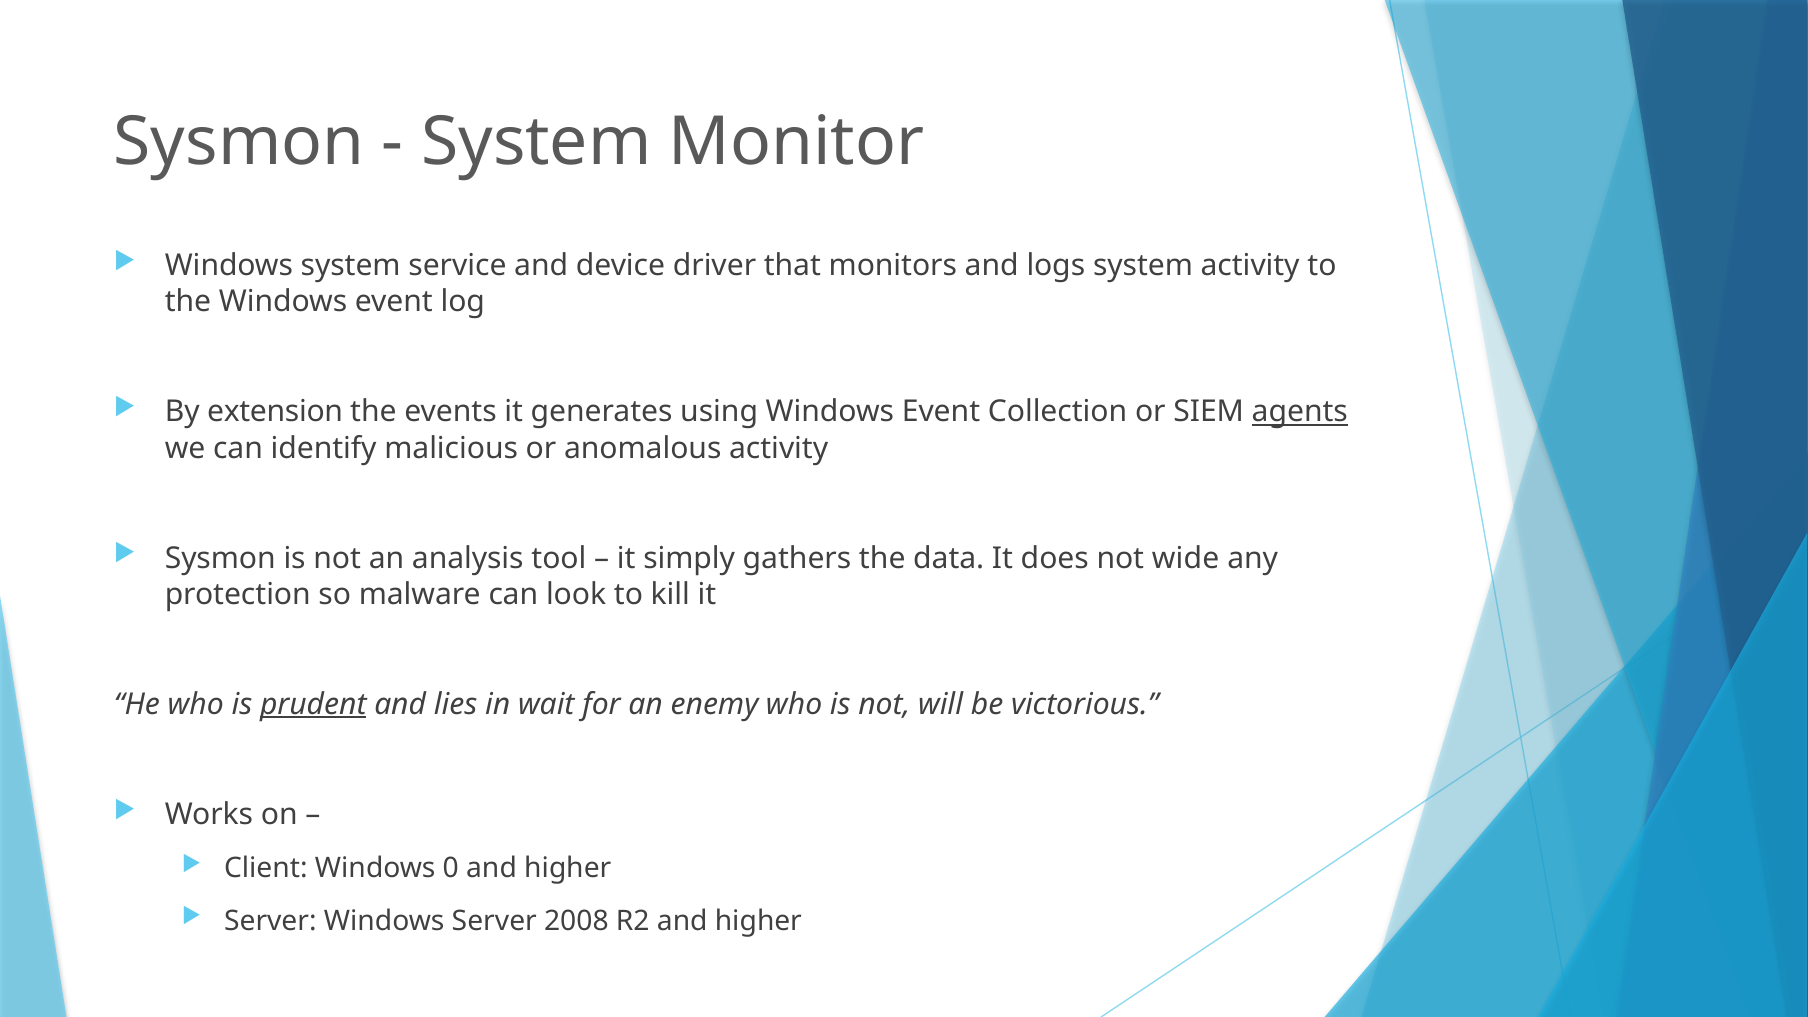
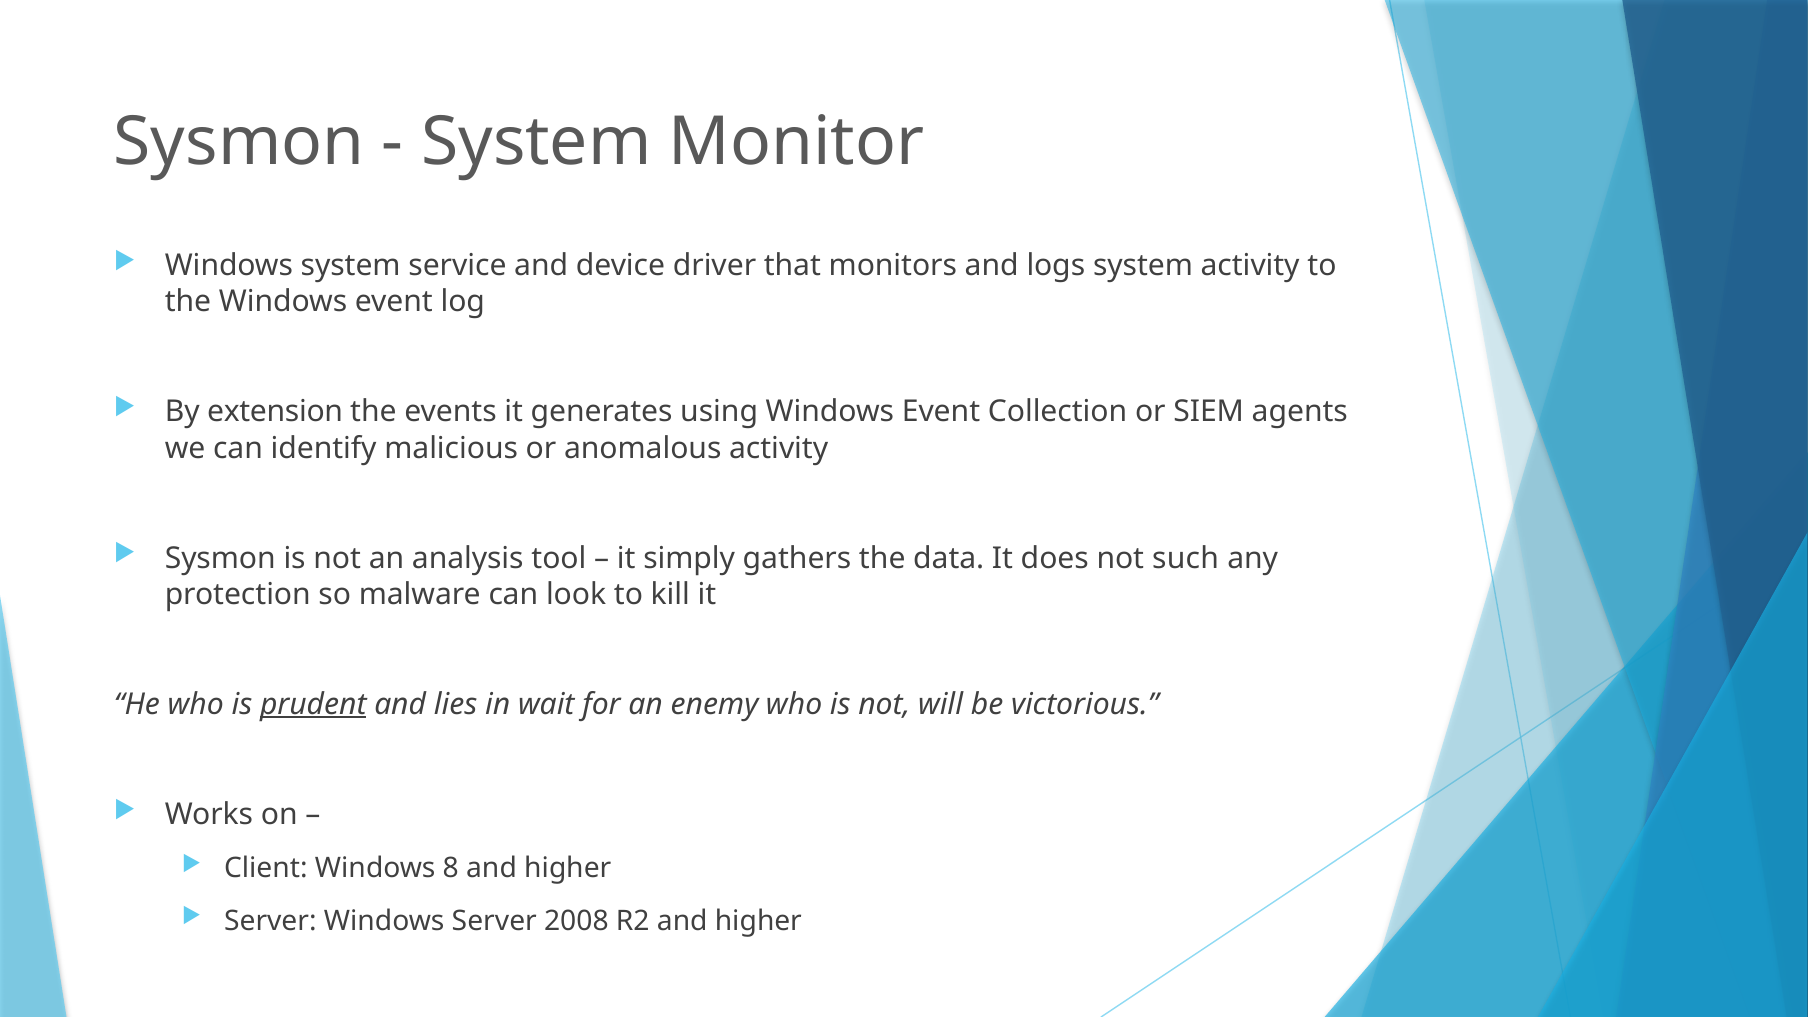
agents underline: present -> none (1300, 412)
wide: wide -> such (1186, 558)
0: 0 -> 8 (451, 868)
